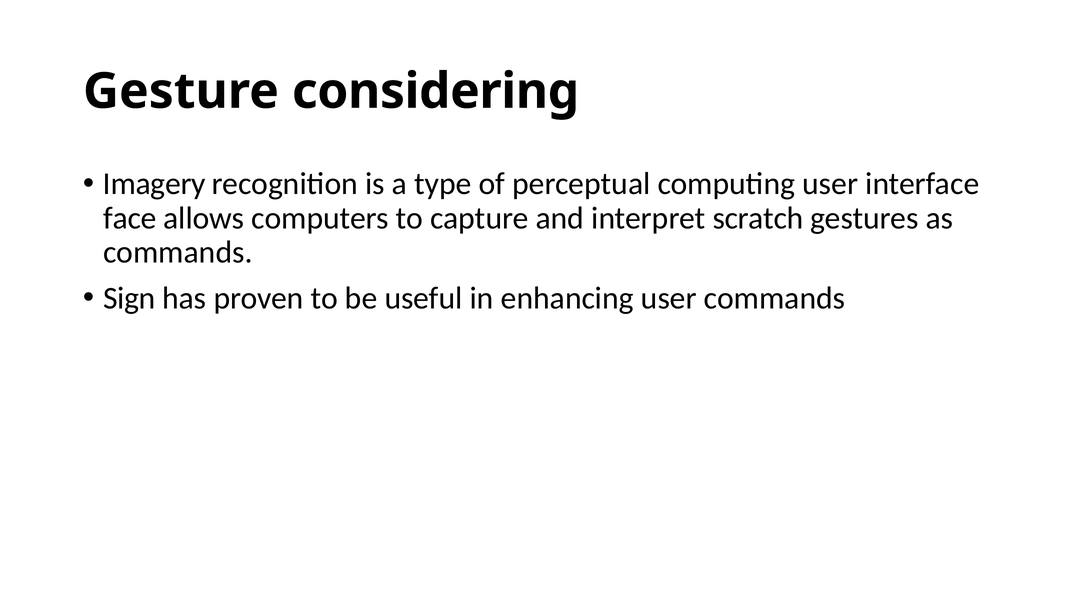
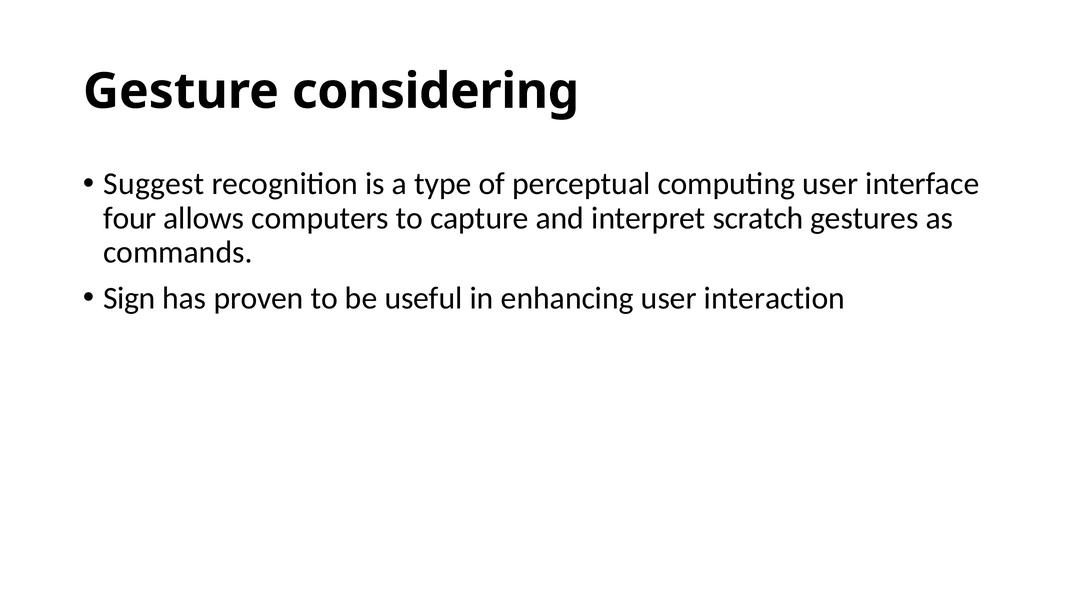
Imagery: Imagery -> Suggest (154, 184)
face: face -> four (130, 218)
user commands: commands -> interaction (774, 298)
